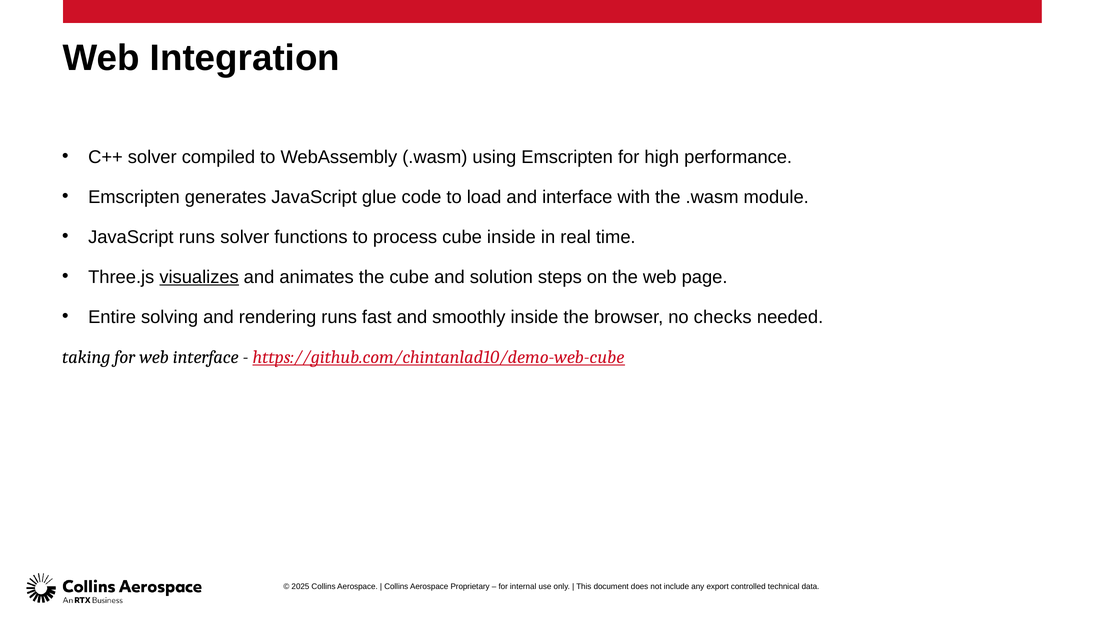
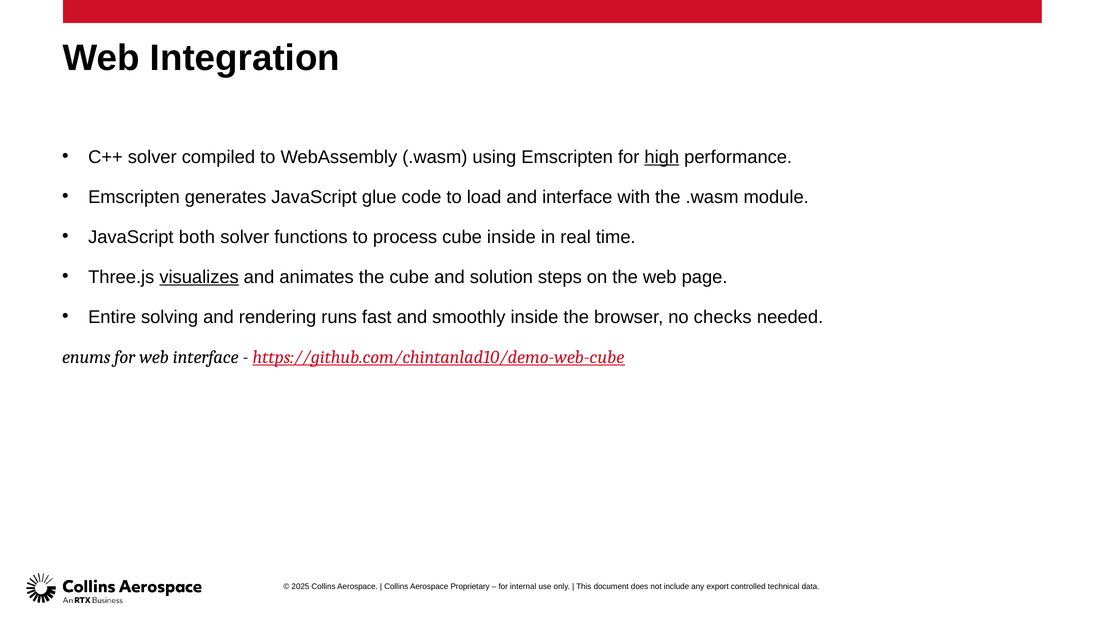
high underline: none -> present (662, 157)
JavaScript runs: runs -> both (197, 237)
taking: taking -> enums (86, 357)
